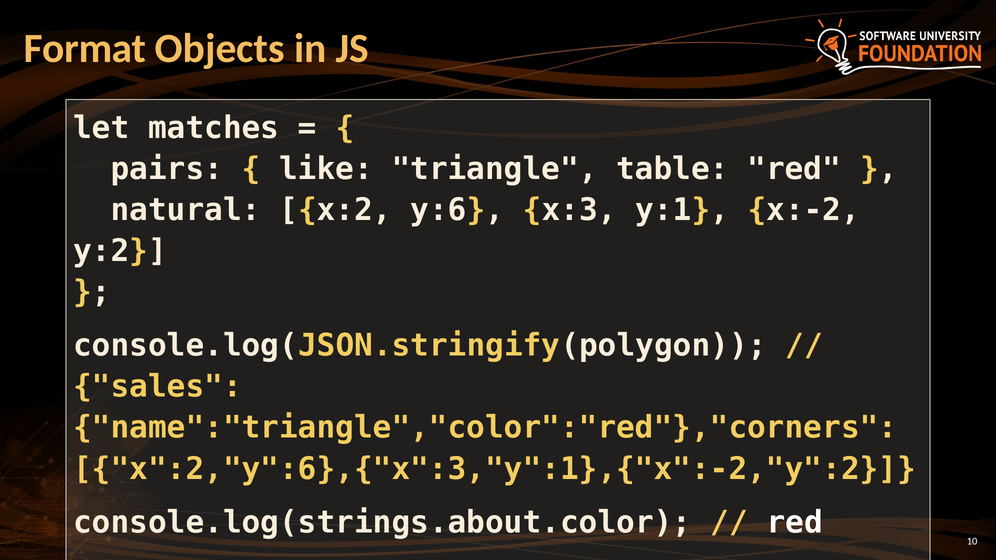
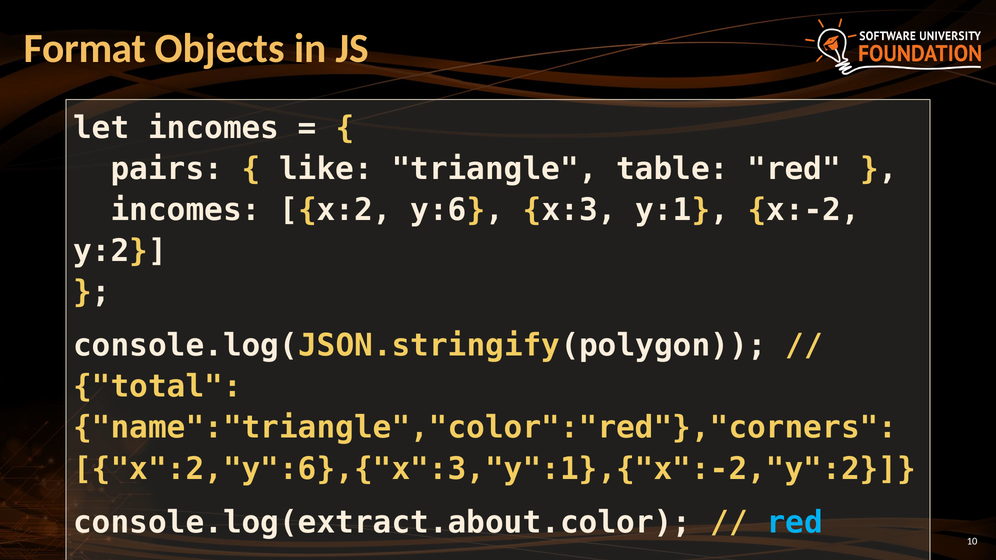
let matches: matches -> incomes (214, 128)
natural: natural -> incomes (186, 210)
sales: sales -> total (158, 387)
console.log(strings.about.color: console.log(strings.about.color -> console.log(extract.about.color (382, 523)
red colour: white -> light blue (795, 523)
